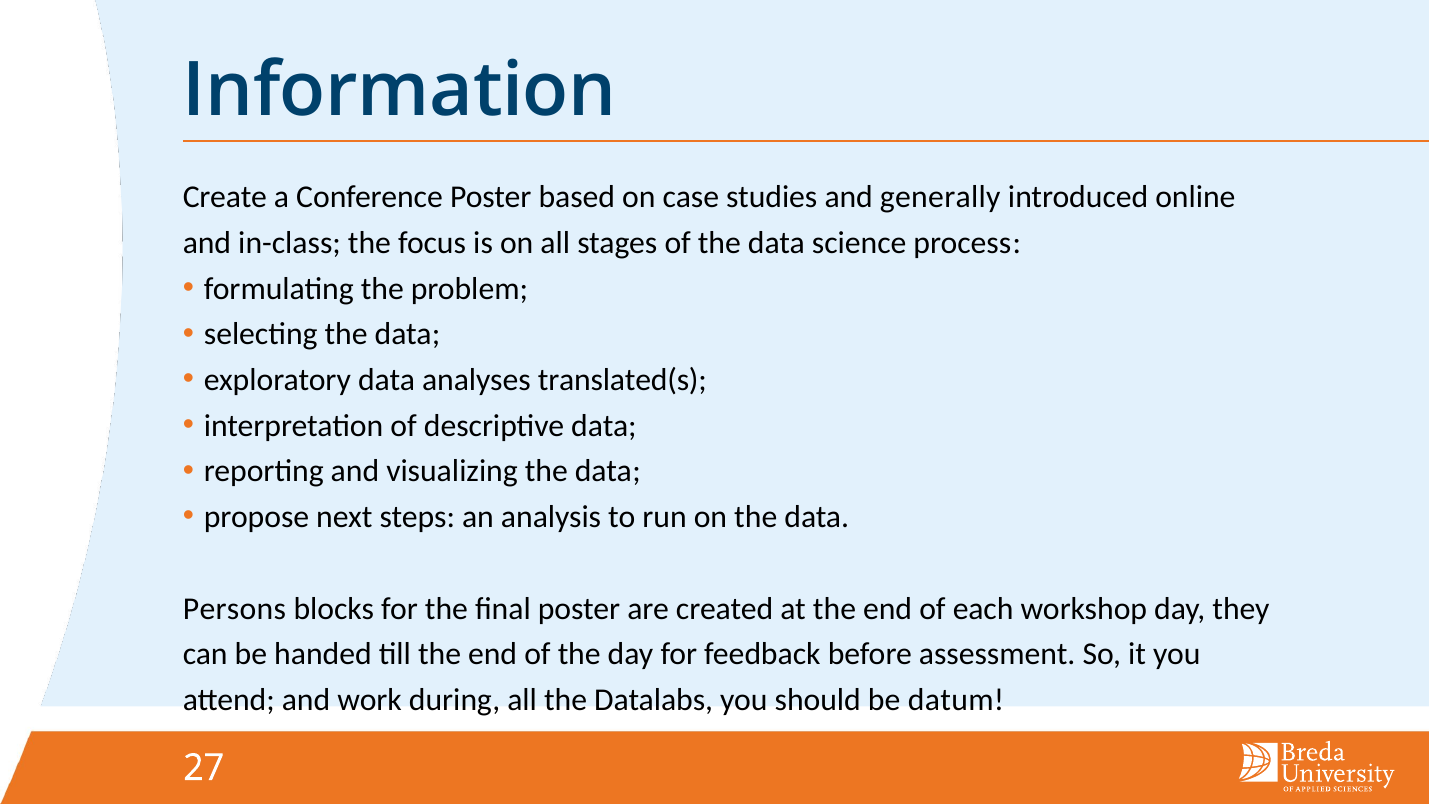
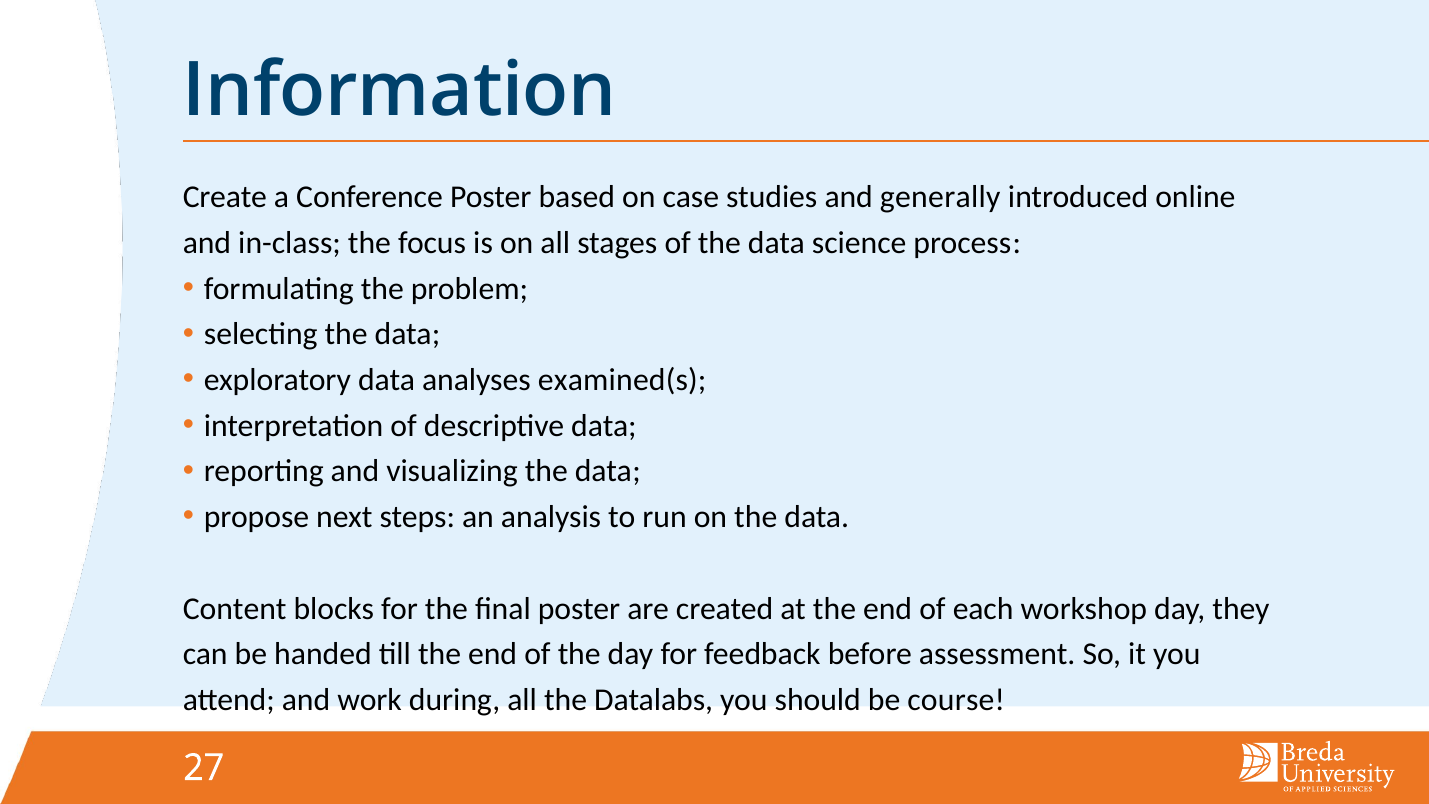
translated(s: translated(s -> examined(s (622, 380)
Persons: Persons -> Content (235, 608)
datum: datum -> course (956, 700)
